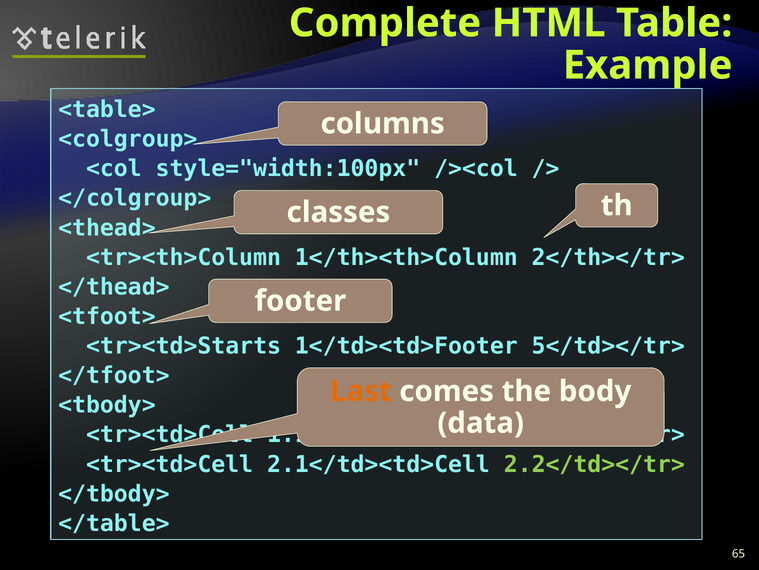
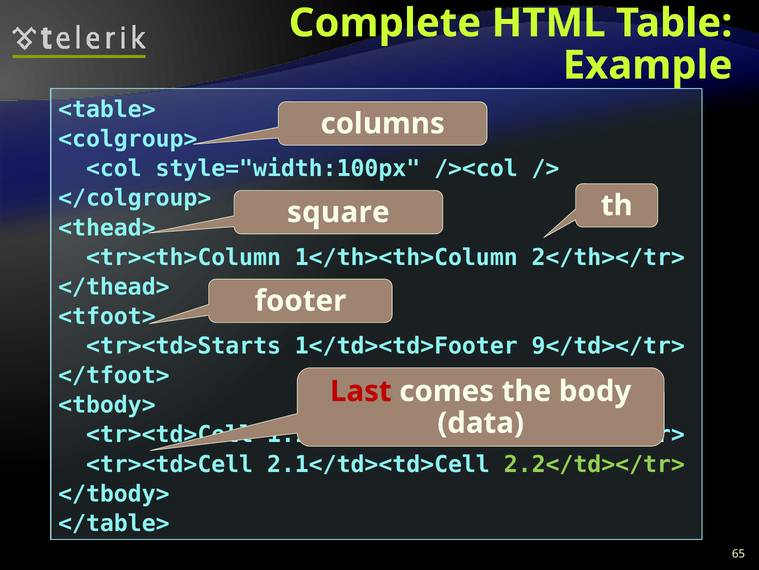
classes: classes -> square (338, 212)
5</td></tr>: 5</td></tr> -> 9</td></tr> (608, 346)
Last colour: orange -> red (361, 391)
